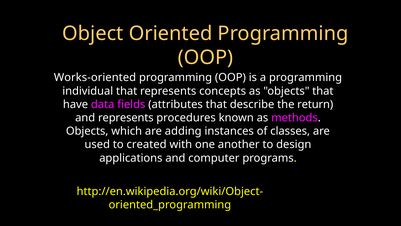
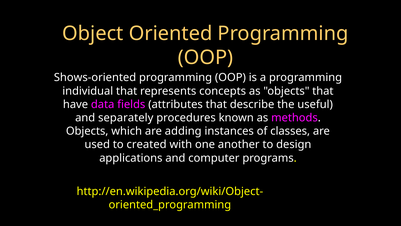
Works-oriented: Works-oriented -> Shows-oriented (95, 77)
return: return -> useful (315, 104)
and represents: represents -> separately (126, 118)
